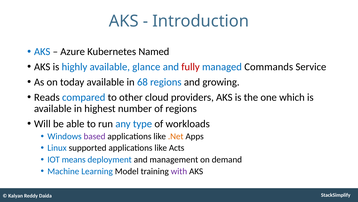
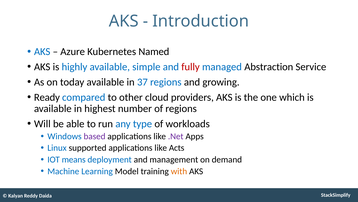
glance: glance -> simple (146, 67)
Commands: Commands -> Abstraction (269, 67)
68: 68 -> 37 (142, 82)
Reads: Reads -> Ready (47, 97)
.Net colour: orange -> purple (176, 136)
with colour: purple -> orange (179, 171)
